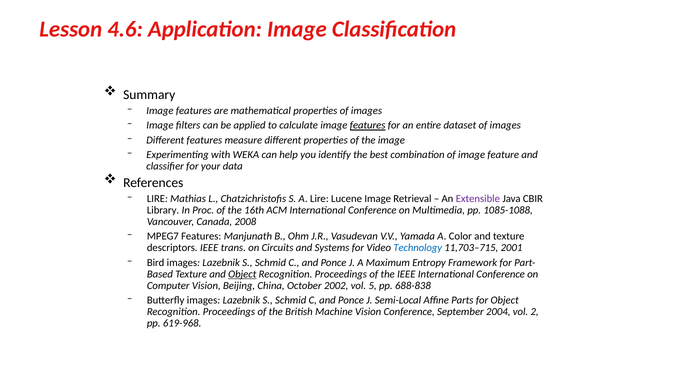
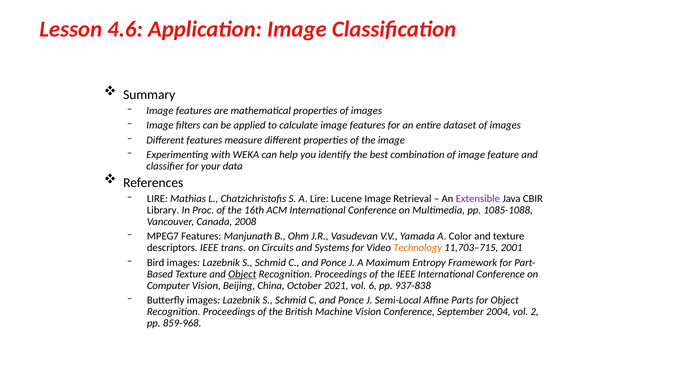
features underline: present -> none (368, 125)
Technology colour: blue -> orange (418, 248)
2002: 2002 -> 2021 (336, 285)
5: 5 -> 6 (373, 285)
688-838: 688-838 -> 937-838 (413, 285)
619-968: 619-968 -> 859-968 (182, 323)
